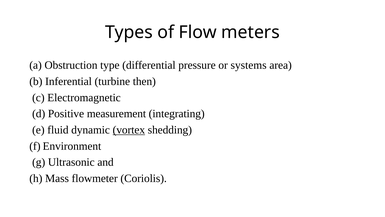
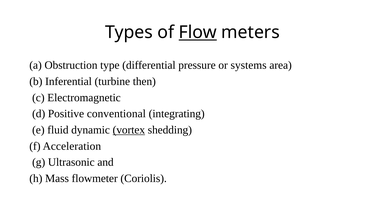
Flow underline: none -> present (198, 32)
measurement: measurement -> conventional (116, 114)
Environment: Environment -> Acceleration (72, 146)
